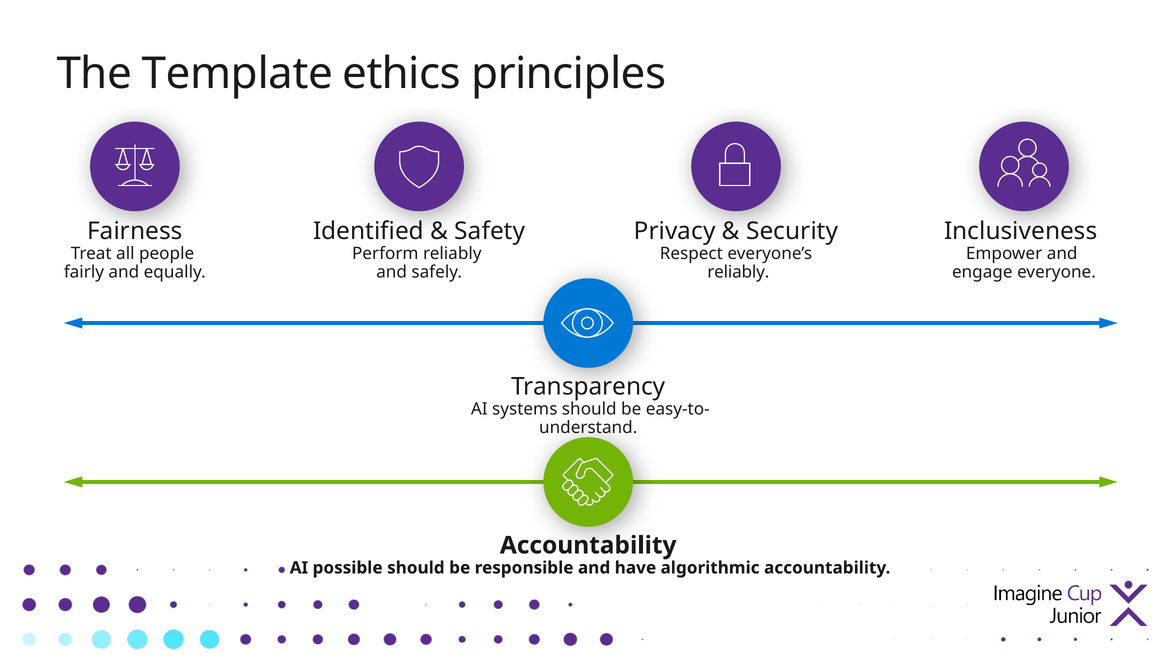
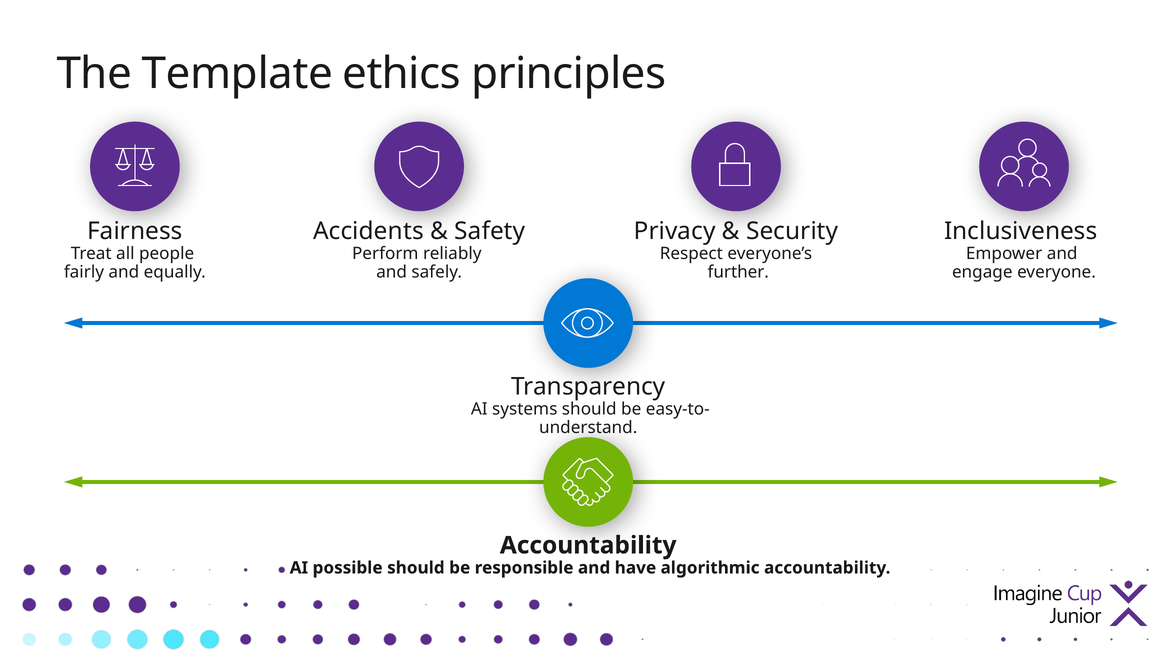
Identified: Identified -> Accidents (368, 231)
reliably: reliably -> further (738, 272)
